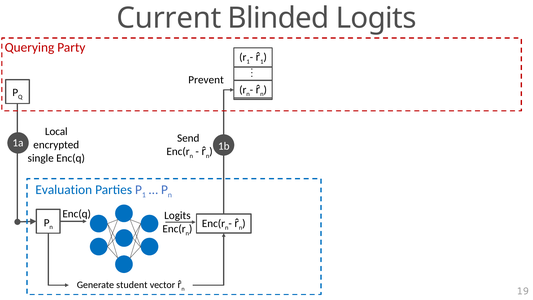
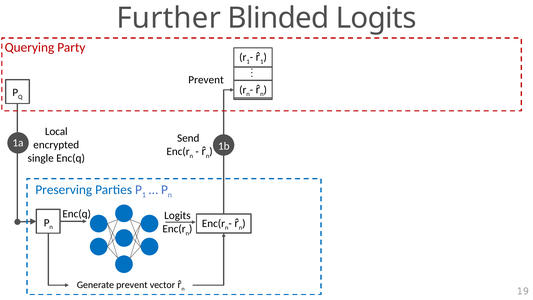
Current: Current -> Further (169, 18)
Evaluation: Evaluation -> Preserving (64, 190)
Generate student: student -> prevent (132, 285)
